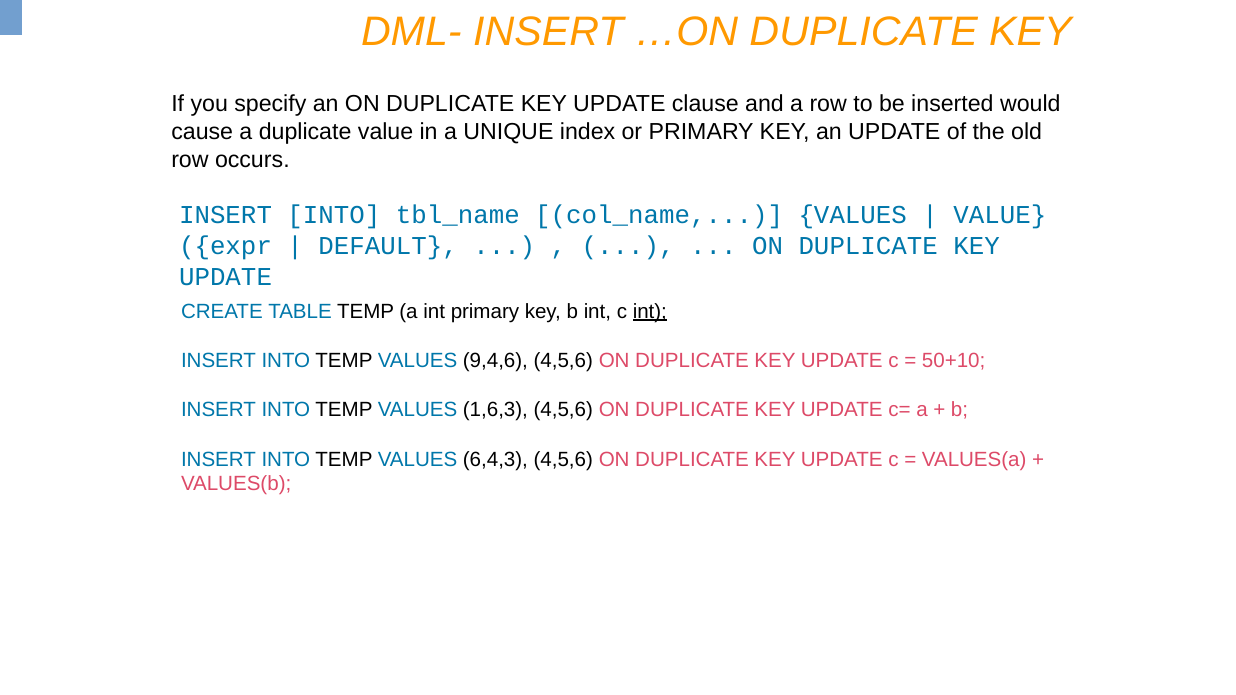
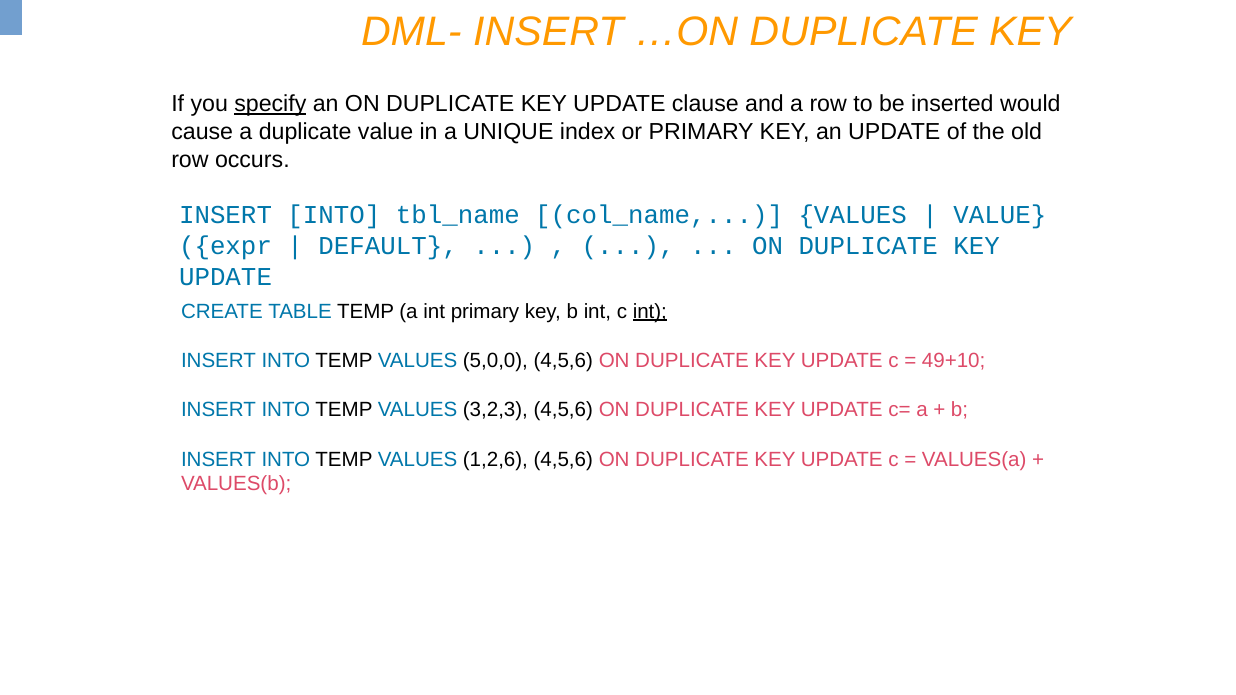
specify underline: none -> present (270, 104)
9,4,6: 9,4,6 -> 5,0,0 (495, 361)
50+10: 50+10 -> 49+10 (954, 361)
1,6,3: 1,6,3 -> 3,2,3 (495, 410)
6,4,3: 6,4,3 -> 1,2,6 (495, 460)
